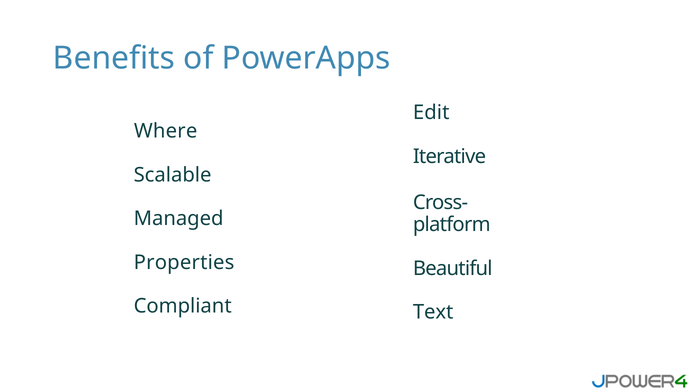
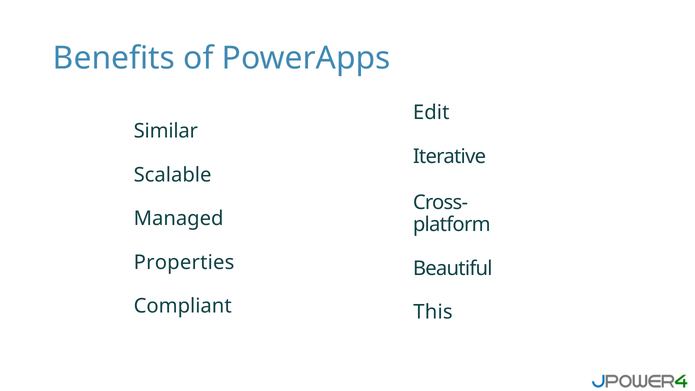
Where: Where -> Similar (166, 131)
Text: Text -> This (433, 312)
